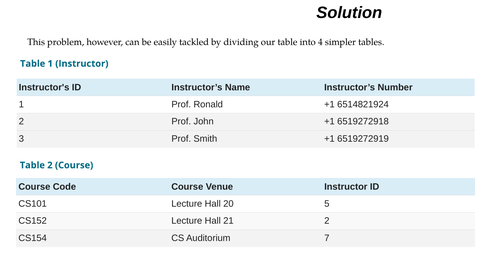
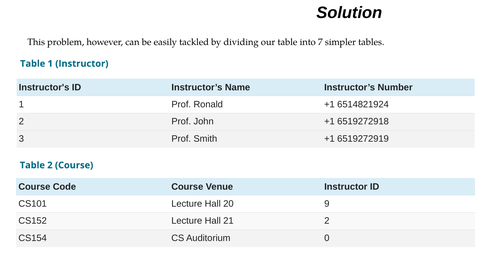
4: 4 -> 7 (320, 42)
5: 5 -> 9 (327, 204)
7: 7 -> 0 (327, 238)
